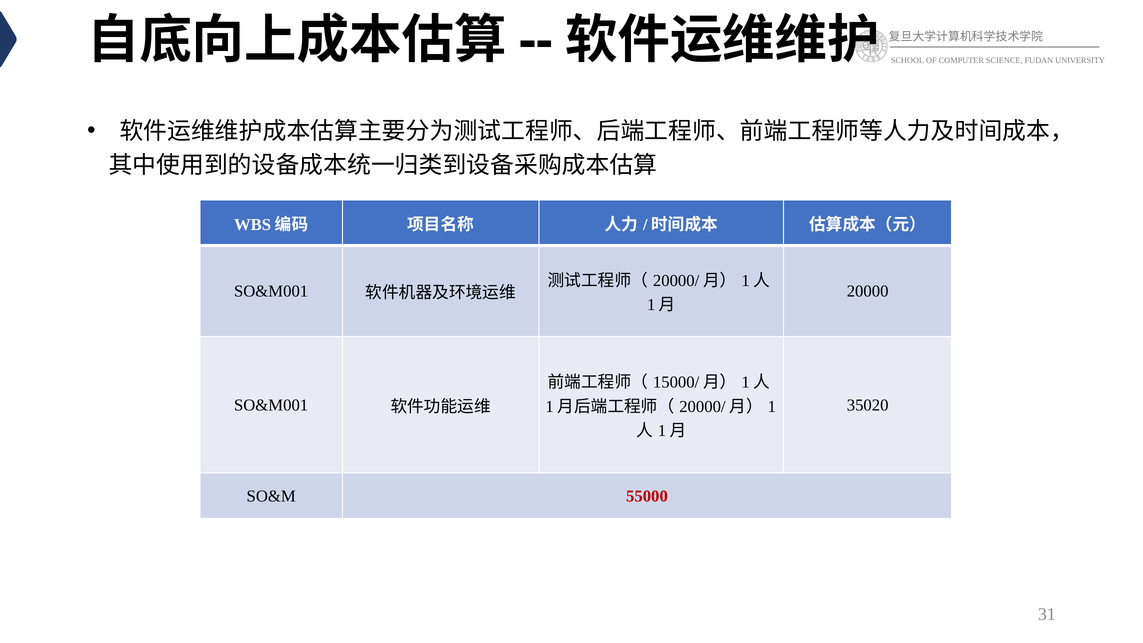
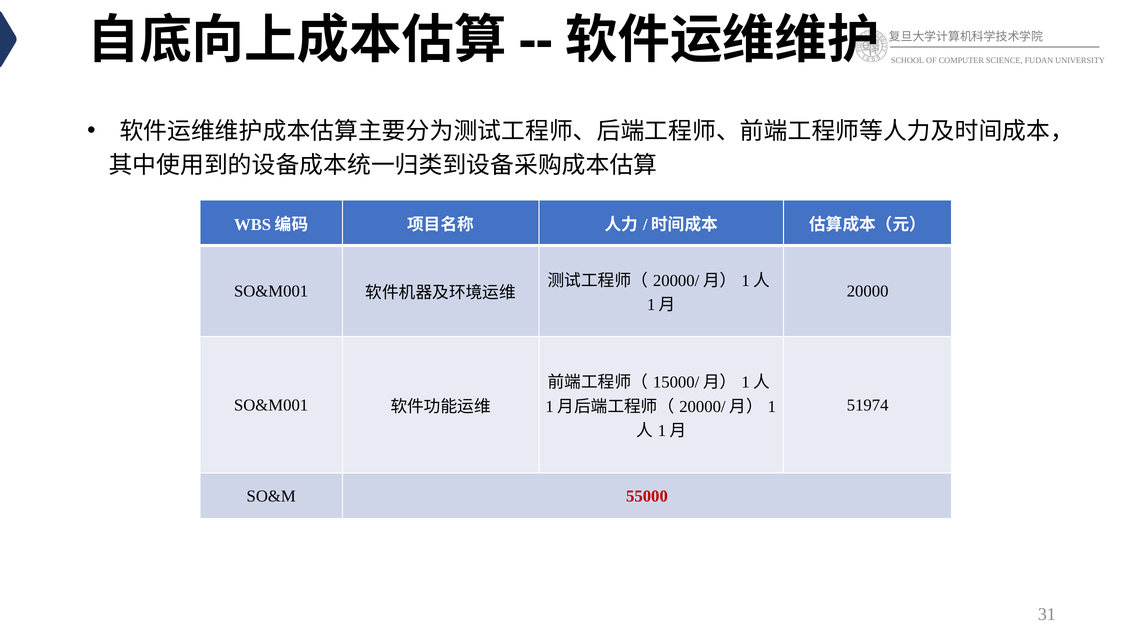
35020: 35020 -> 51974 (868, 405)
